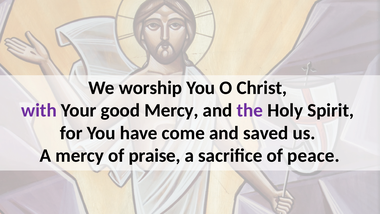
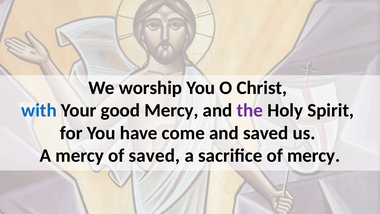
with colour: purple -> blue (39, 110)
of praise: praise -> saved (154, 155)
of peace: peace -> mercy (314, 155)
